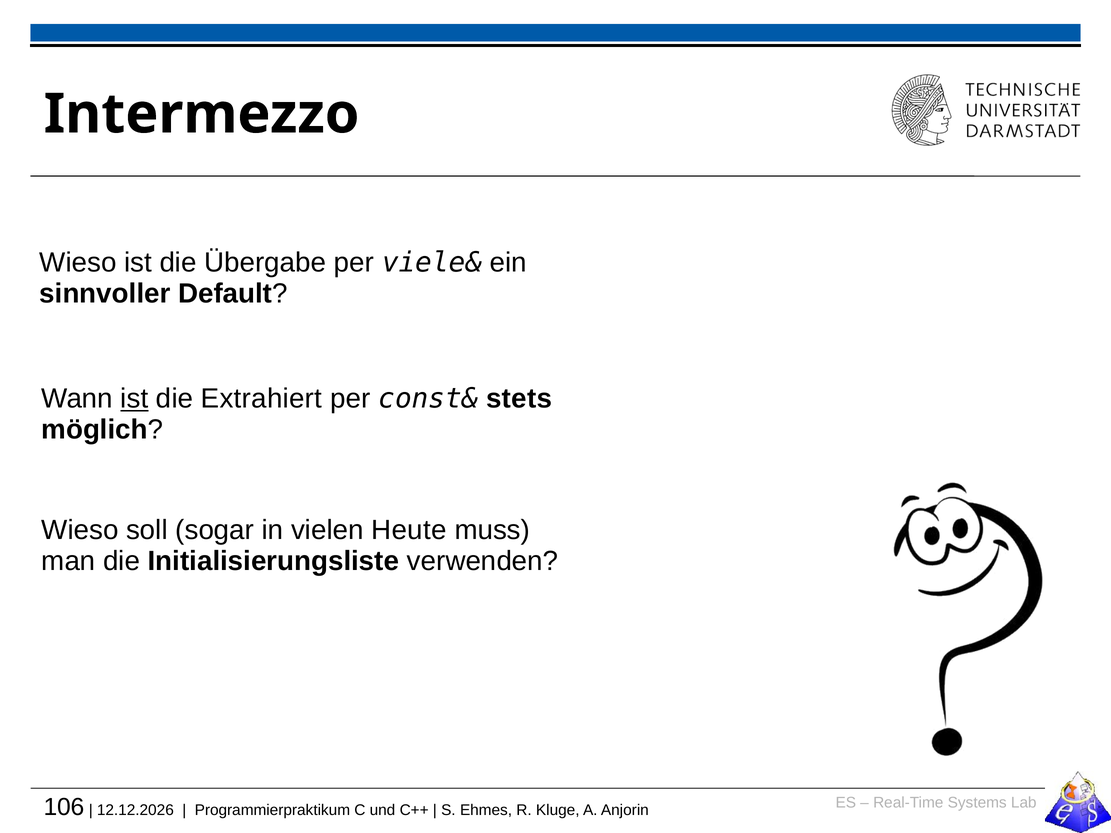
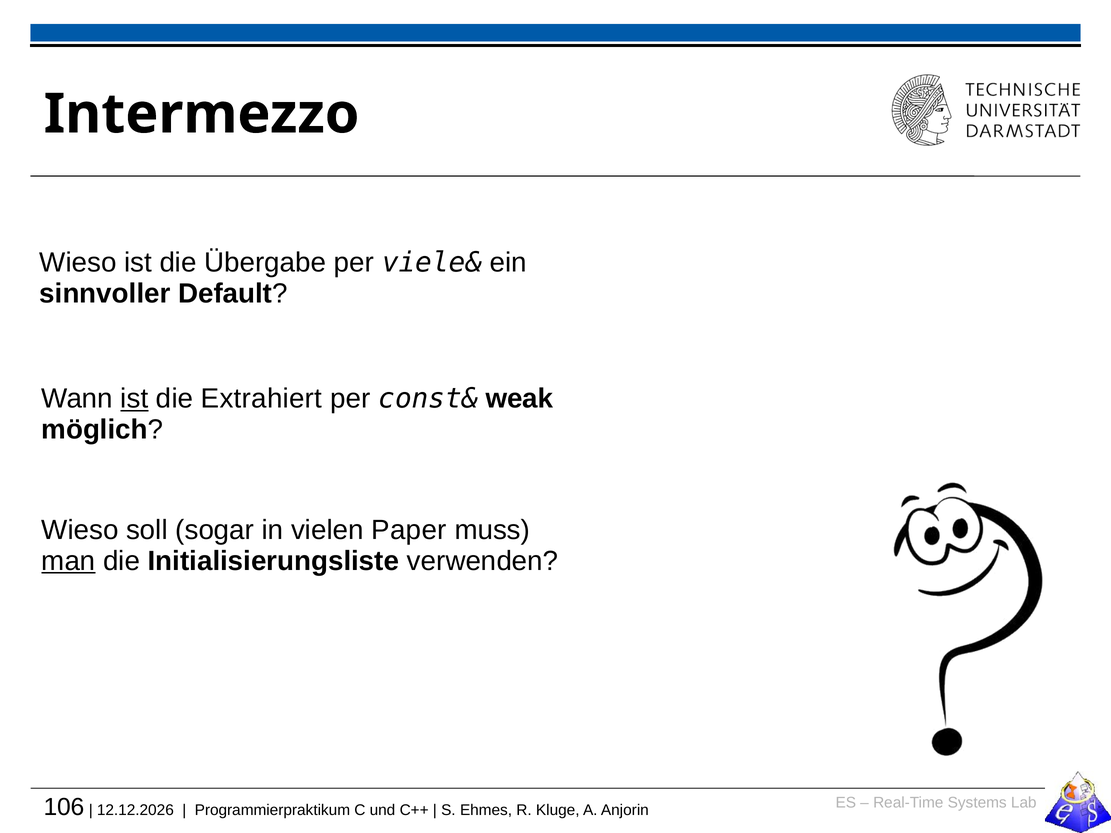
stets: stets -> weak (519, 399)
Heute: Heute -> Paper (409, 530)
man underline: none -> present (68, 561)
